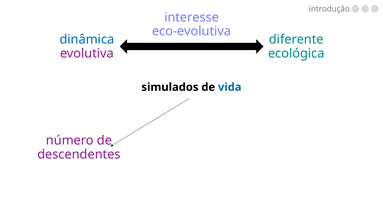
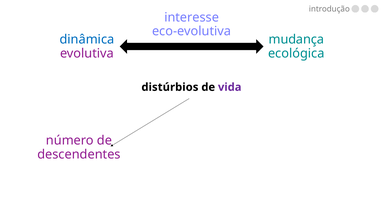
diferente: diferente -> mudança (296, 39)
simulados: simulados -> distúrbios (170, 87)
vida colour: blue -> purple (230, 87)
